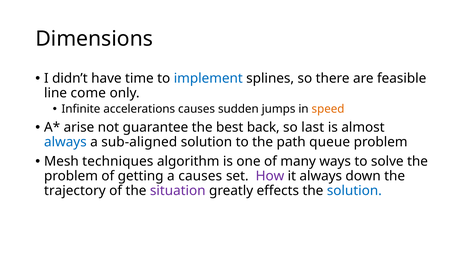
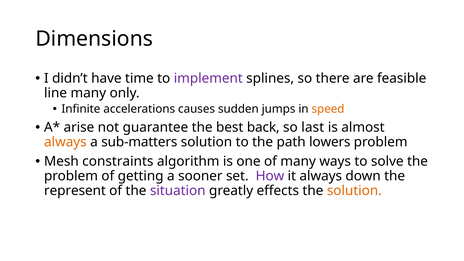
implement colour: blue -> purple (208, 78)
line come: come -> many (88, 93)
always colour: blue -> orange (65, 142)
sub-aligned: sub-aligned -> sub-matters (139, 142)
queue: queue -> lowers (330, 142)
techniques: techniques -> constraints (118, 162)
a causes: causes -> sooner (200, 176)
trajectory: trajectory -> represent (75, 191)
solution colour: blue -> orange (354, 191)
